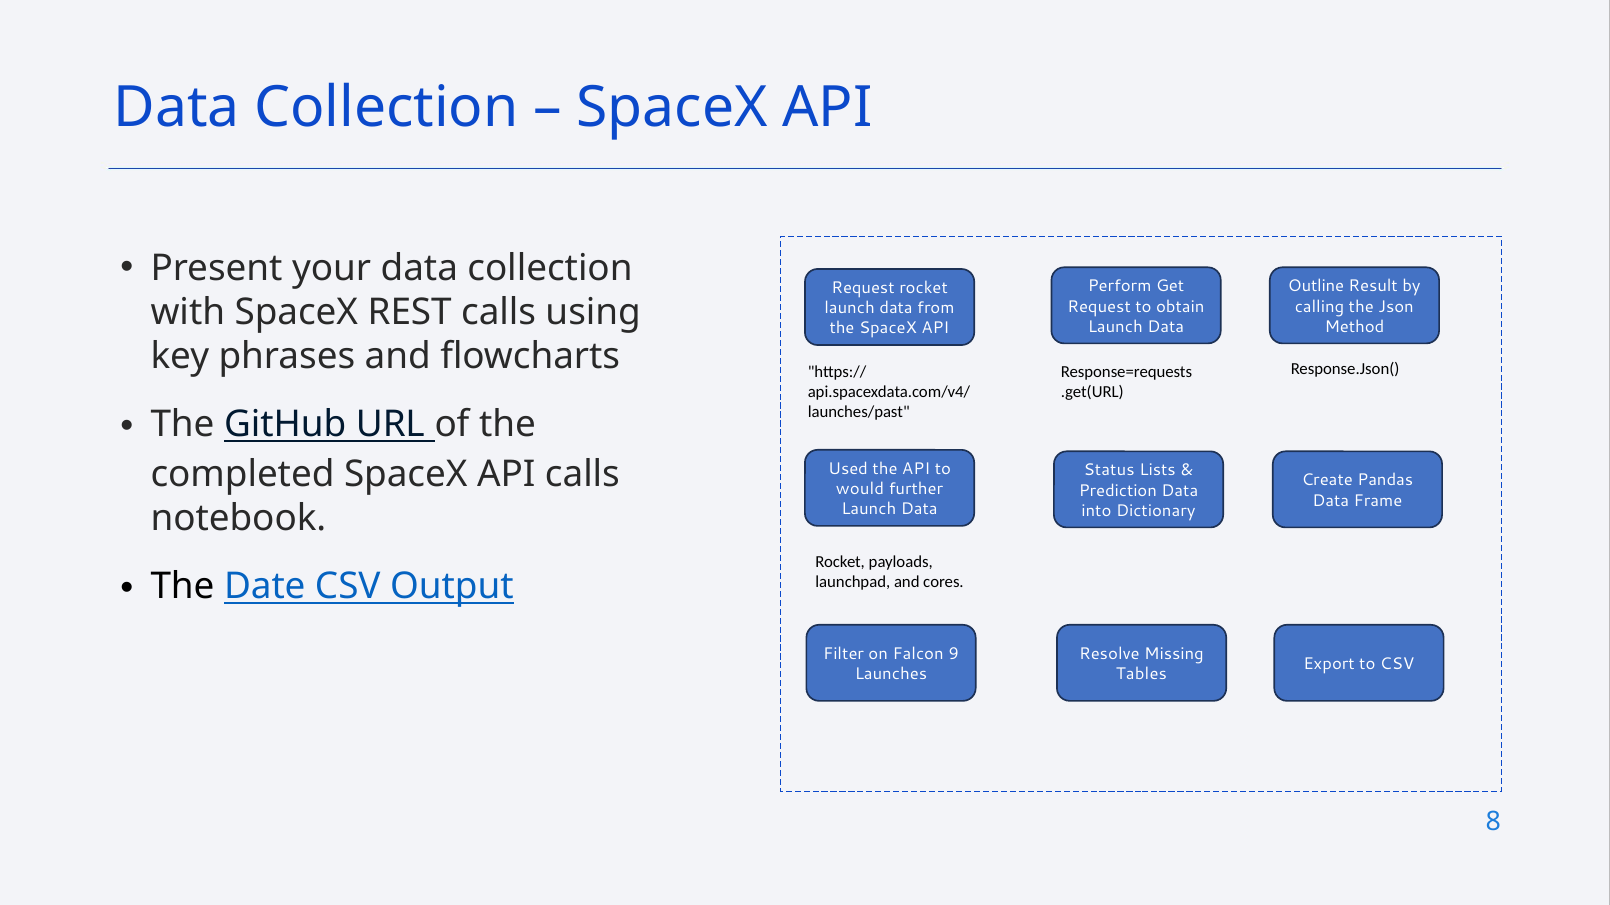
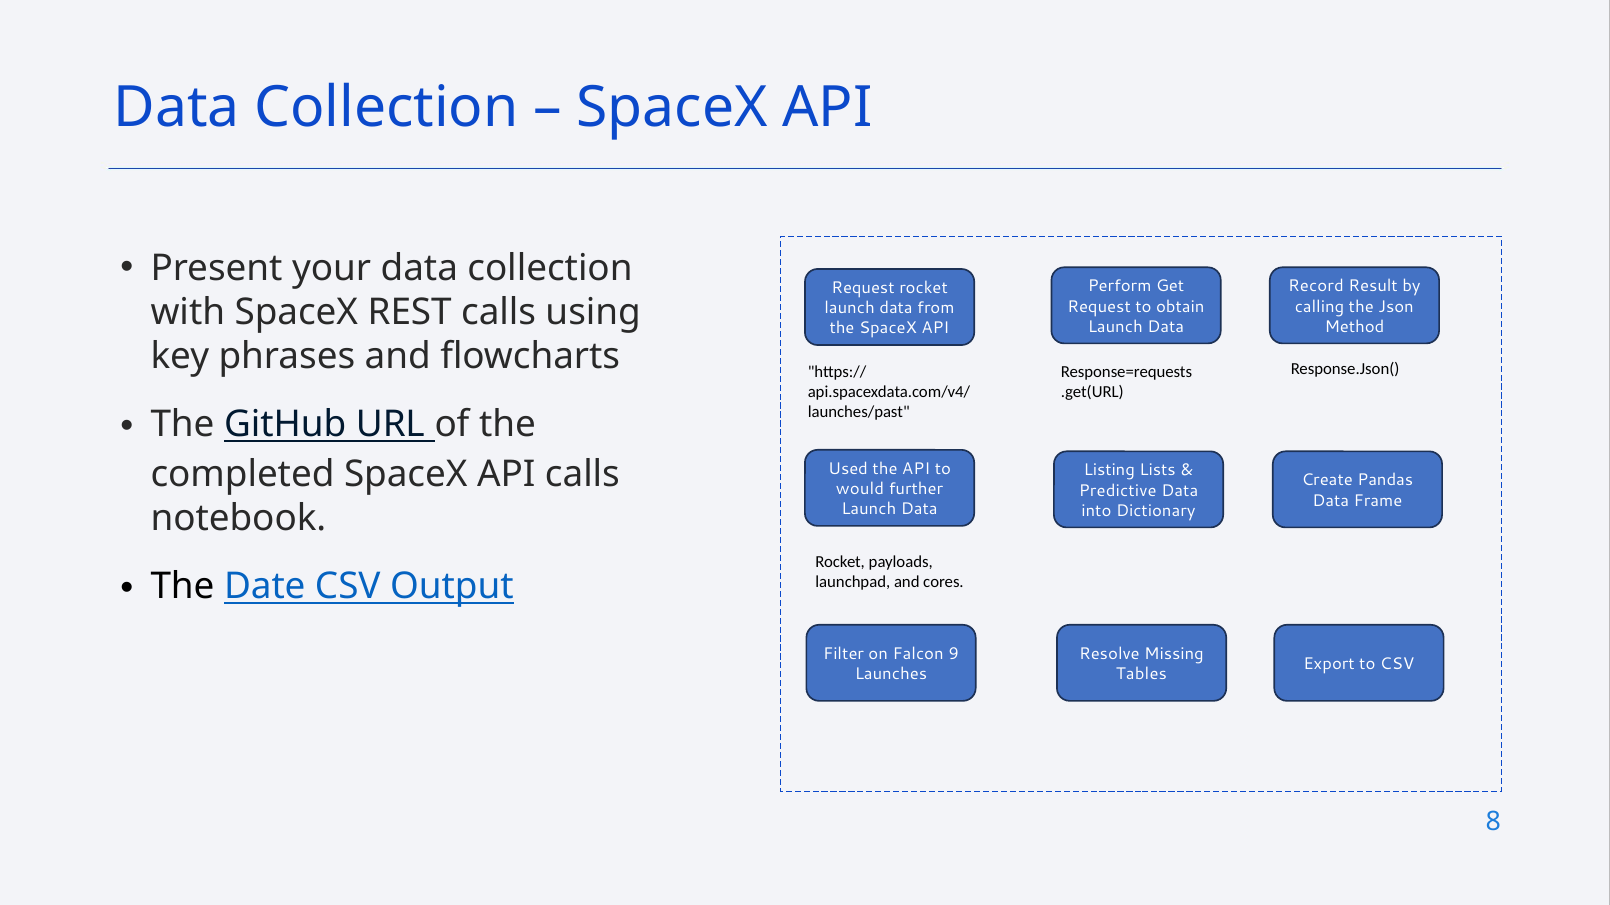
Outline: Outline -> Record (1316, 287)
Status: Status -> Listing (1109, 471)
Prediction: Prediction -> Predictive (1118, 491)
